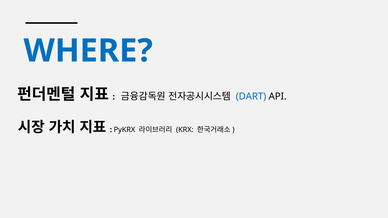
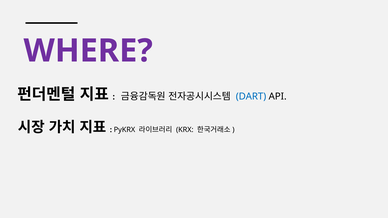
WHERE colour: blue -> purple (88, 51)
